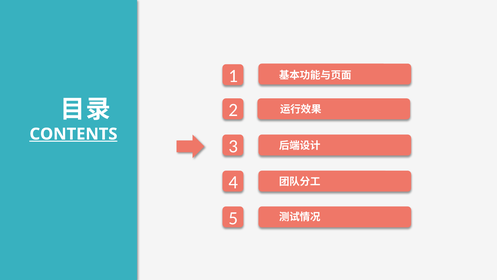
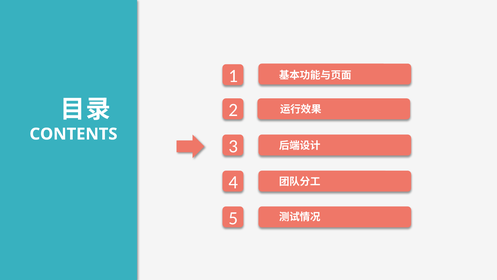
CONTENTS underline: present -> none (73, 134)
